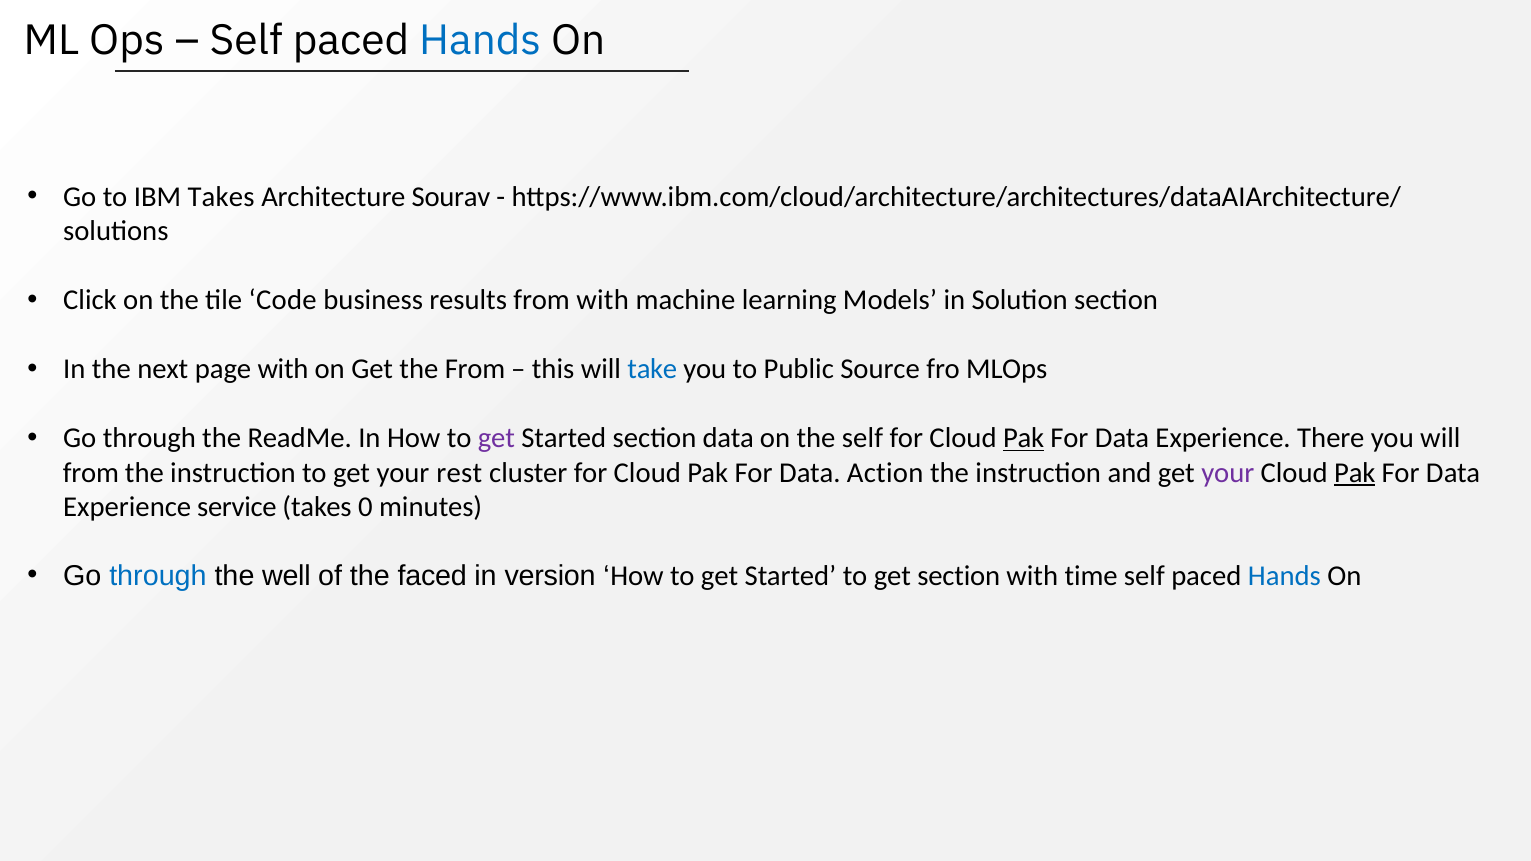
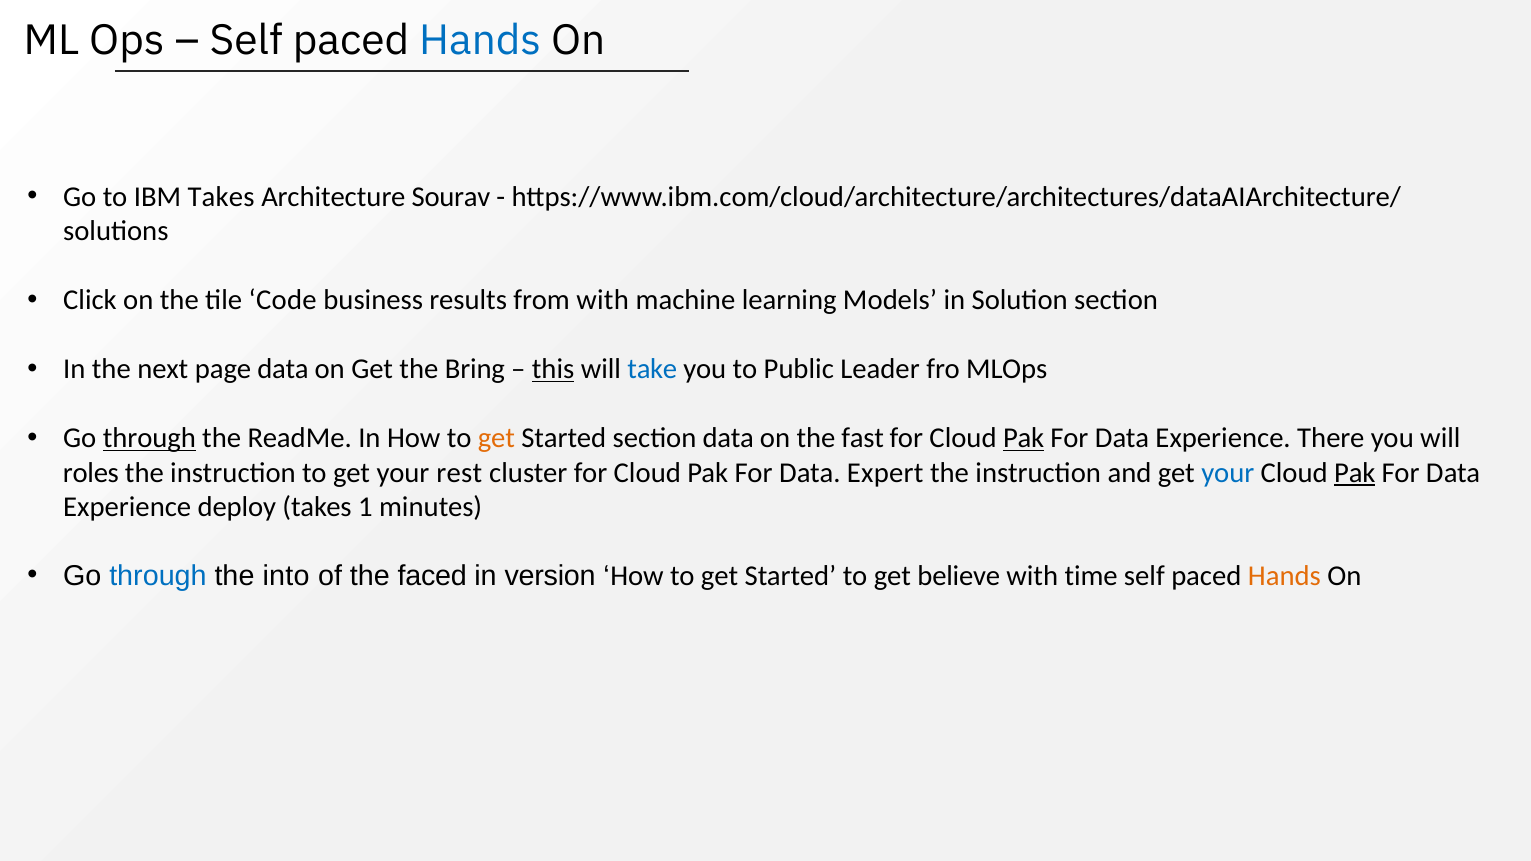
page with: with -> data (283, 369)
the From: From -> Bring (475, 369)
this underline: none -> present (553, 369)
Source: Source -> Leader (880, 369)
through underline: none -> present (149, 438)
get colour: purple -> orange (496, 438)
the self: self -> fast (863, 438)
from: from -> roles (91, 473)
Action: Action -> Expert (885, 473)
your colour: purple -> blue (1228, 473)
service: service -> deploy (237, 507)
0: 0 -> 1 (365, 507)
well: well -> into (286, 576)
get section: section -> believe (959, 576)
Hands colour: blue -> orange (1284, 576)
